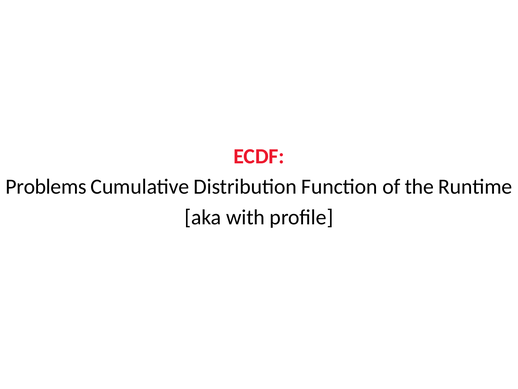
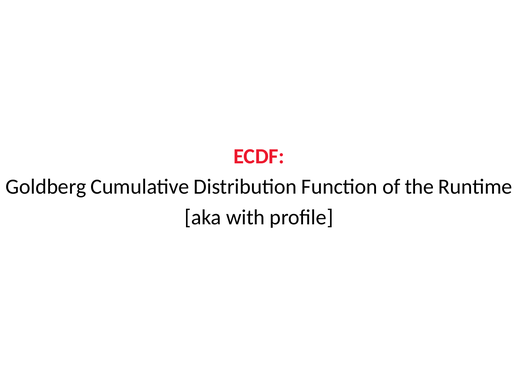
Problems: Problems -> Goldberg (46, 187)
